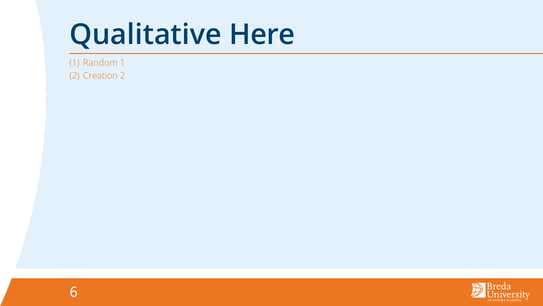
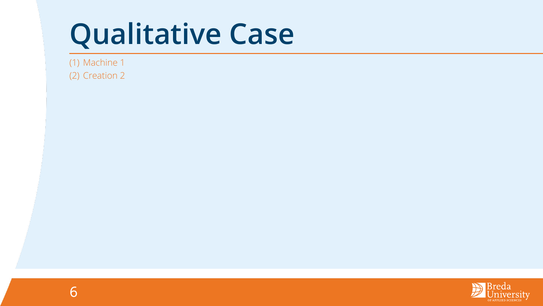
Here: Here -> Case (262, 35)
Random: Random -> Machine (100, 63)
